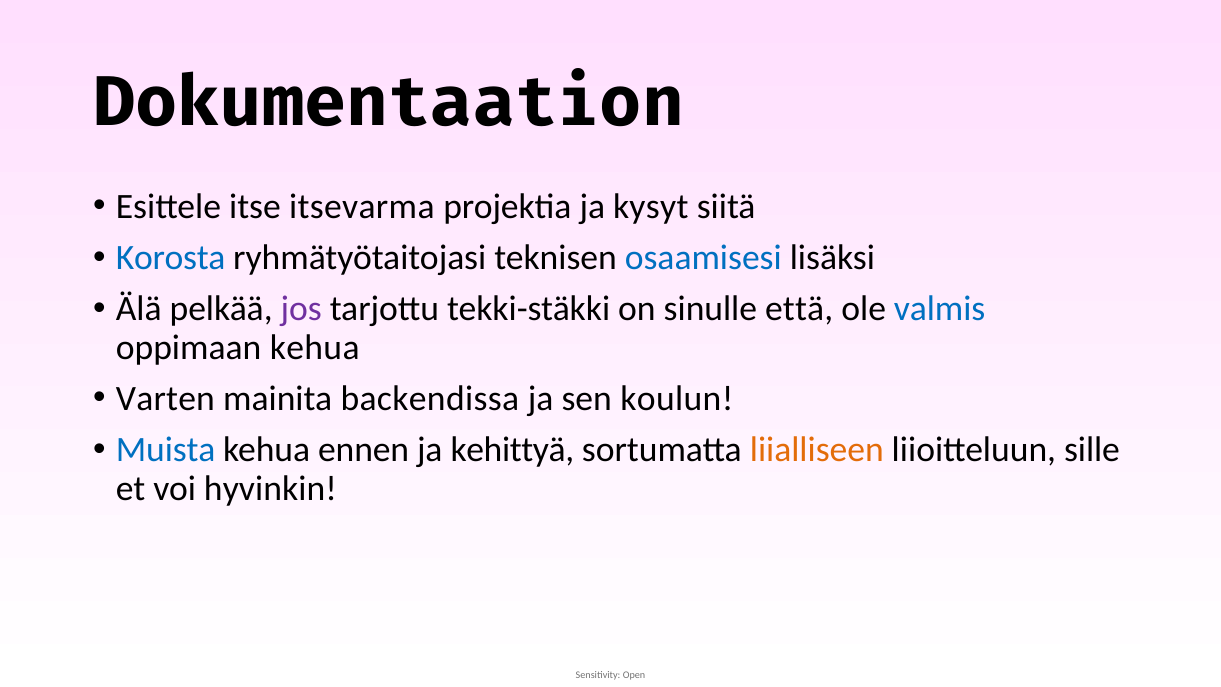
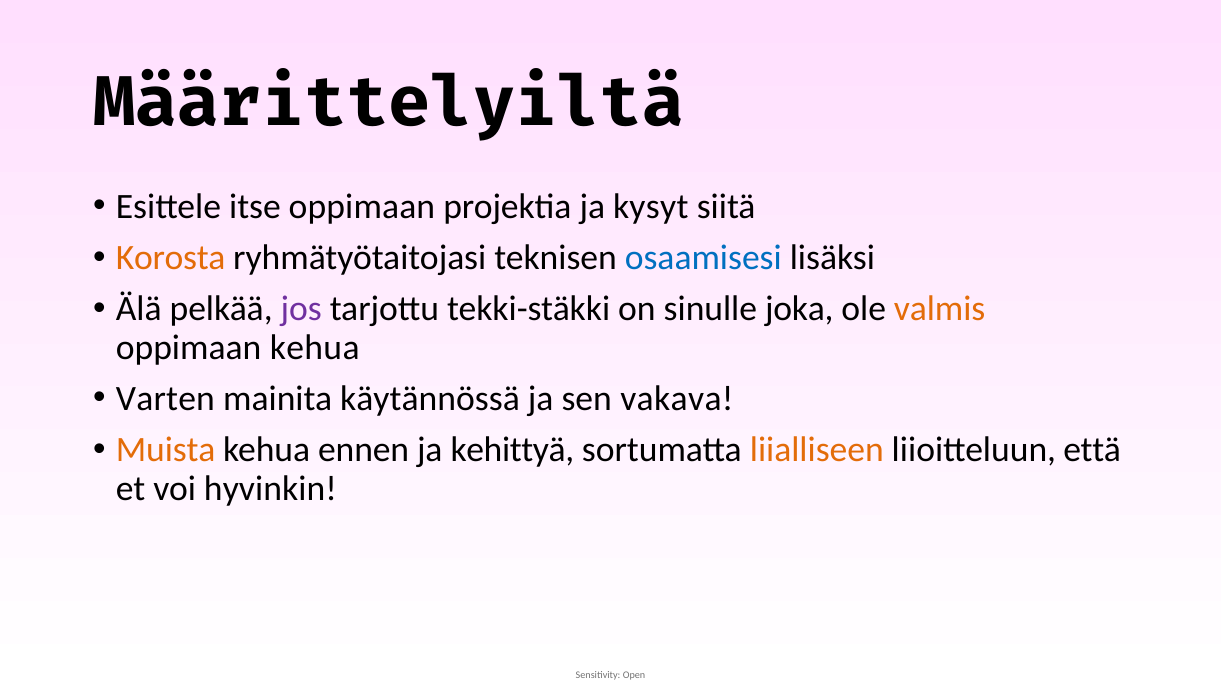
Dokumentaation: Dokumentaation -> Määrittelyiltä (389, 103)
itse itsevarma: itsevarma -> oppimaan (362, 206)
Korosta colour: blue -> orange (171, 258)
että: että -> joka (799, 309)
valmis colour: blue -> orange (940, 309)
backendissa: backendissa -> käytännössä (430, 398)
koulun: koulun -> vakava (677, 398)
Muista colour: blue -> orange (166, 450)
sille: sille -> että (1092, 450)
